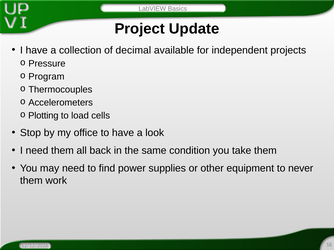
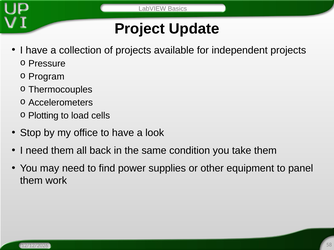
of decimal: decimal -> projects (133, 50)
never: never -> panel (301, 169)
